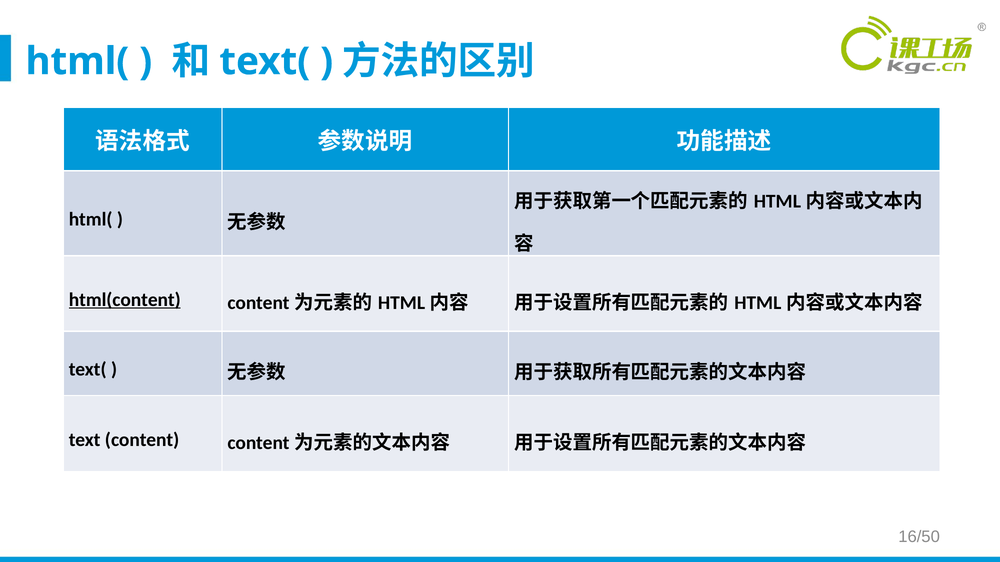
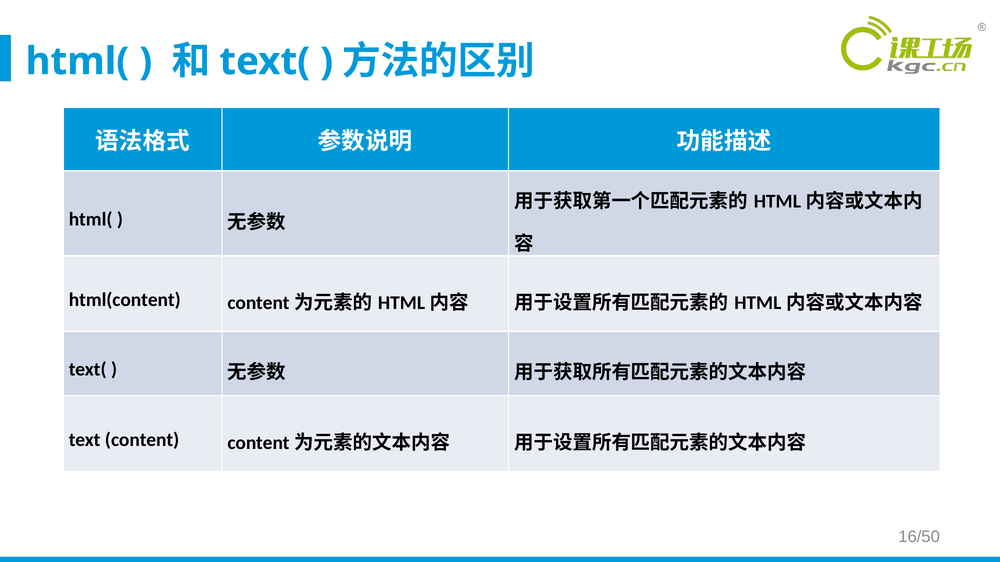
html(content underline: present -> none (125, 300)
